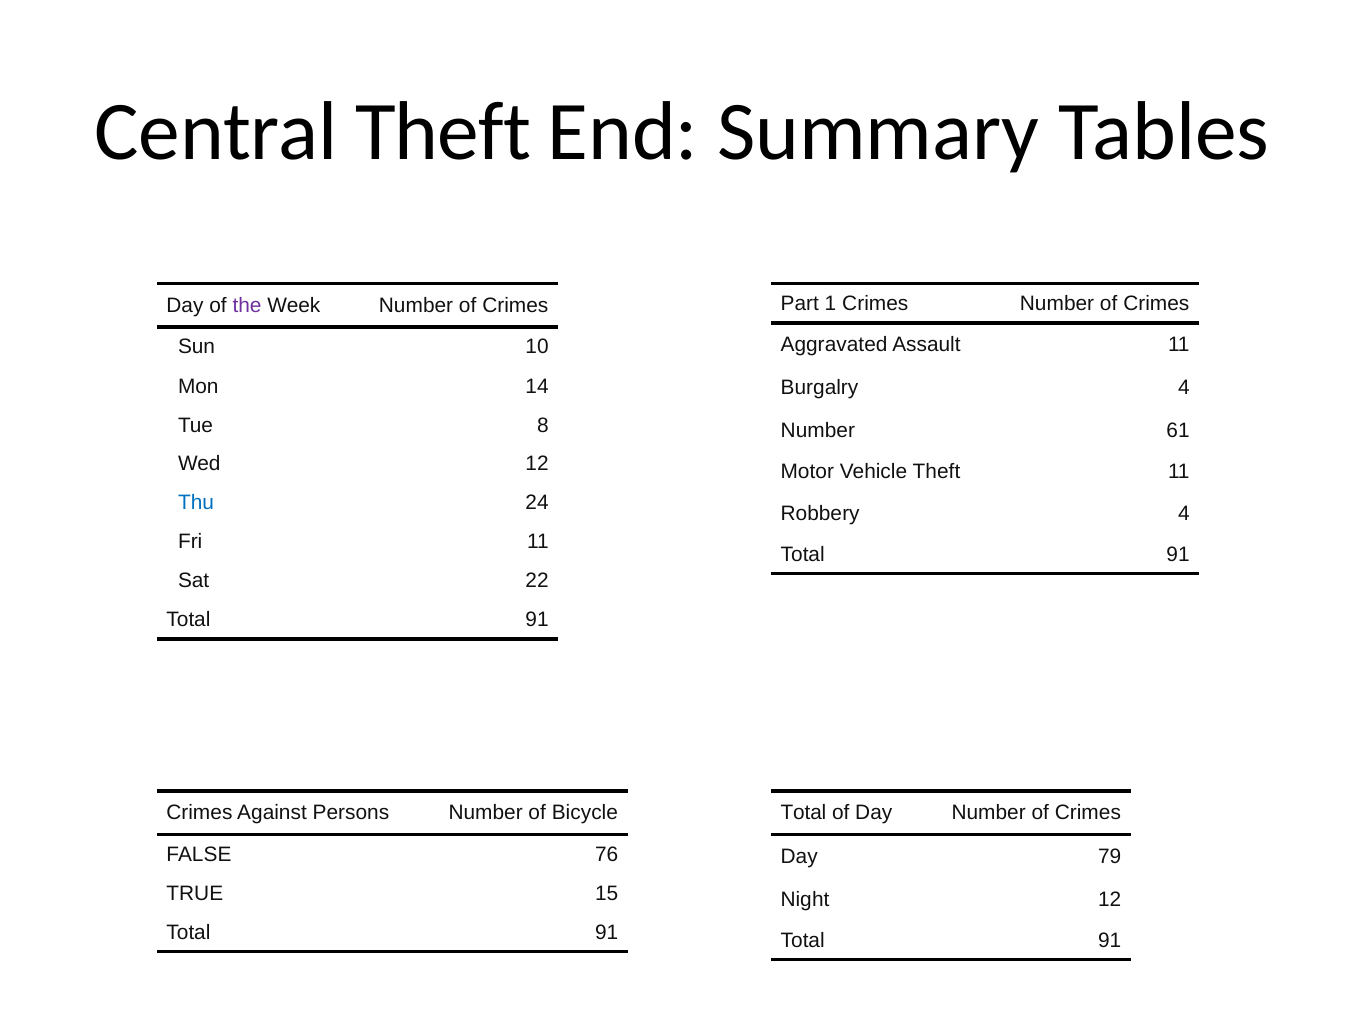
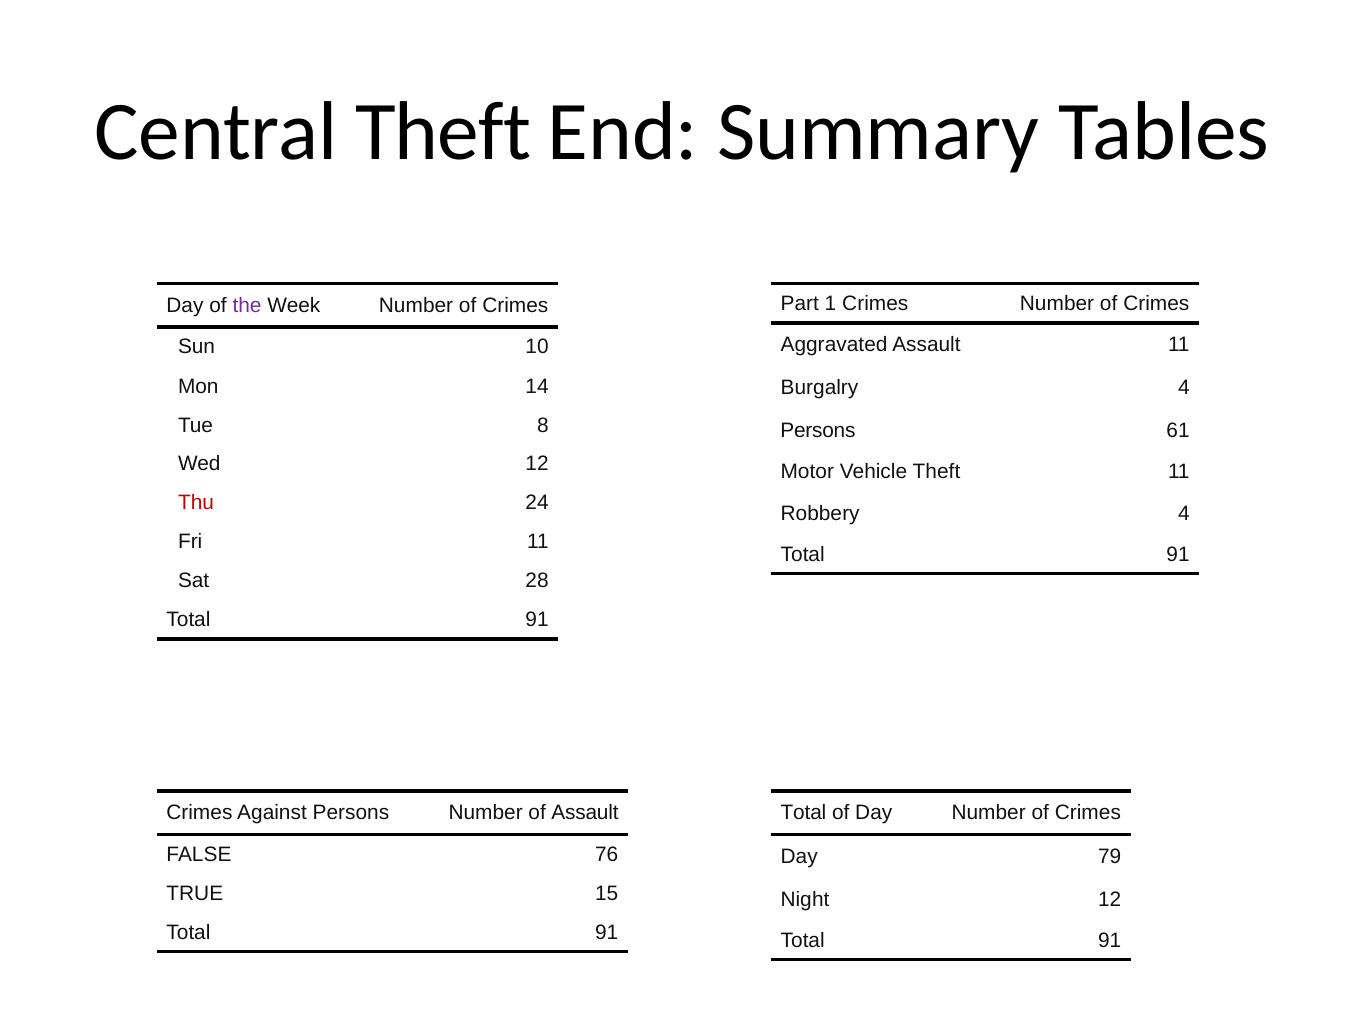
Number: Number -> Persons (818, 431)
Thu colour: blue -> red (196, 503)
22: 22 -> 28 (537, 581)
of Bicycle: Bicycle -> Assault (585, 813)
